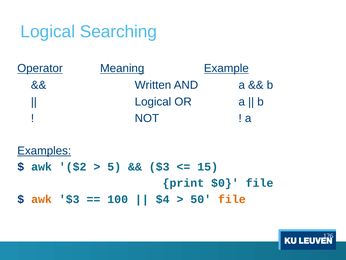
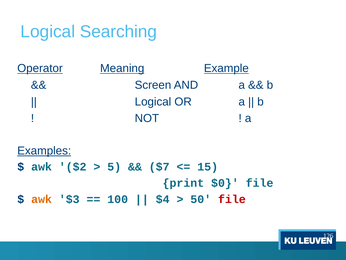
Written: Written -> Screen (153, 85)
$3: $3 -> $7 (159, 167)
file colour: orange -> red (232, 199)
